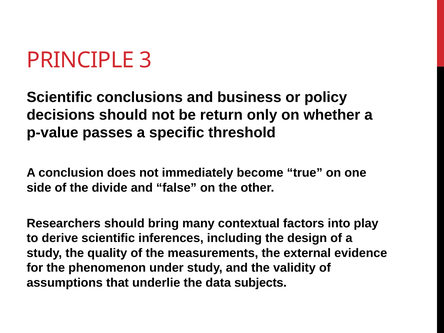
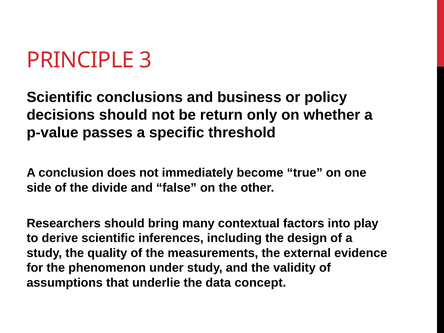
subjects: subjects -> concept (260, 283)
